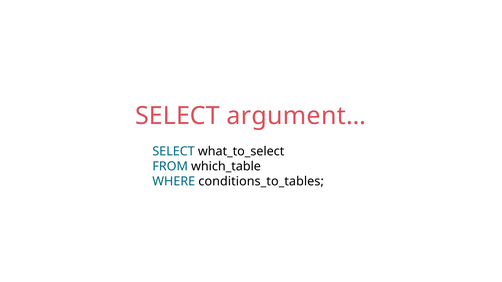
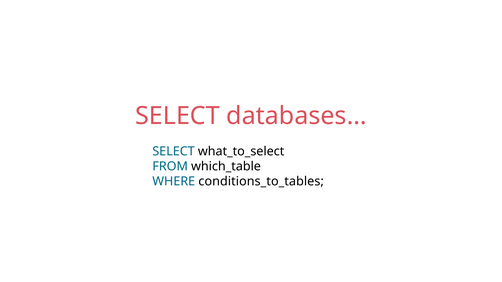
argument…: argument… -> databases… (296, 116)
